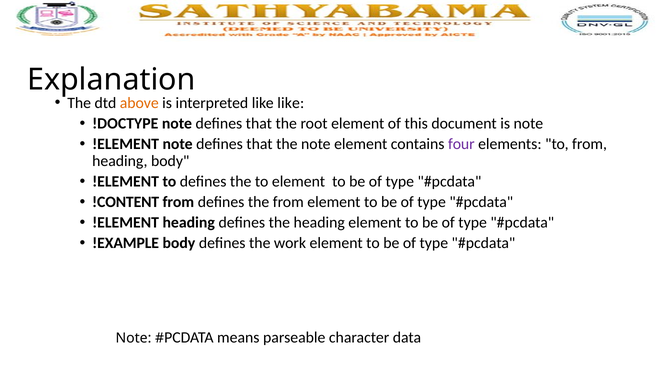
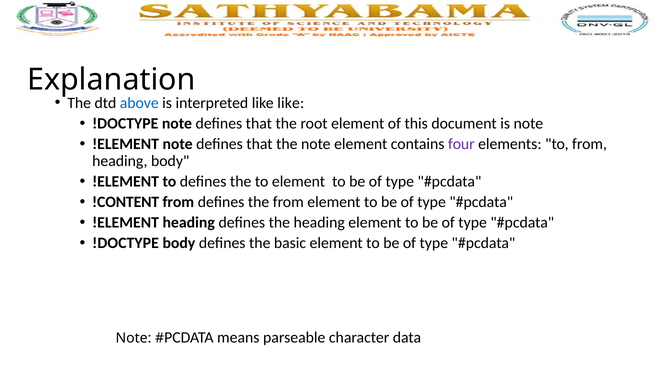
above colour: orange -> blue (139, 103)
!EXAMPLE: !EXAMPLE -> !DOCTYPE (126, 243)
work: work -> basic (290, 243)
